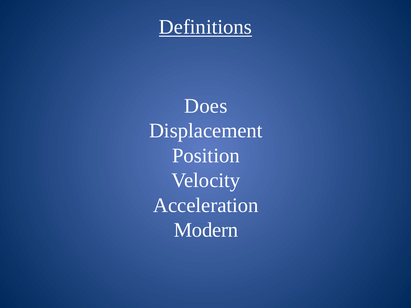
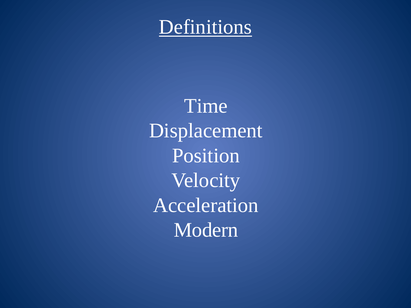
Does: Does -> Time (206, 106)
